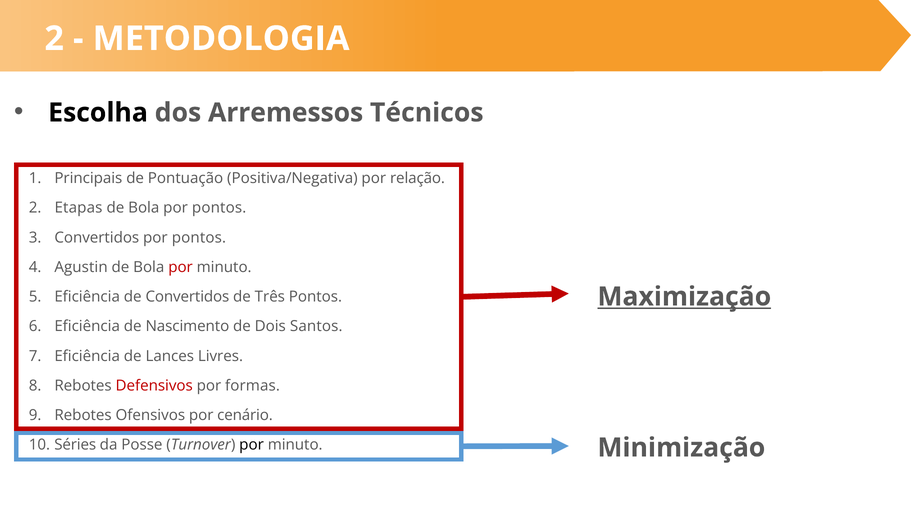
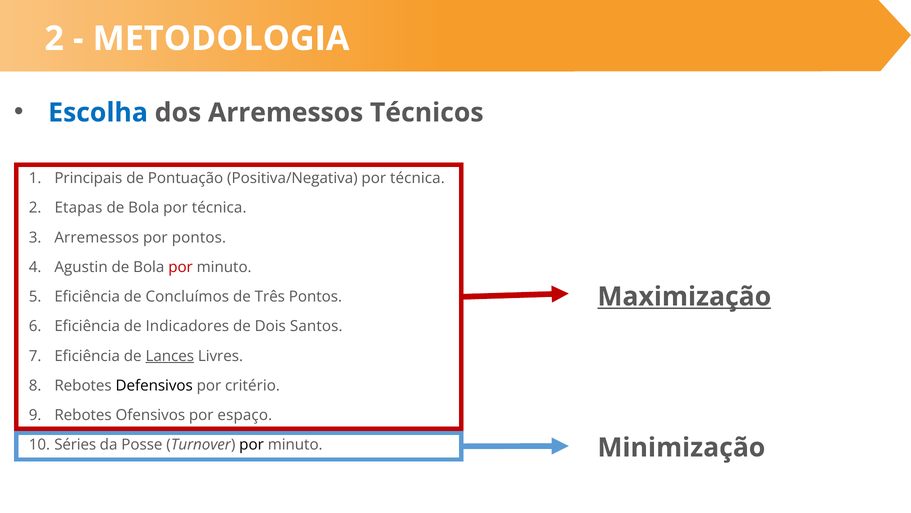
Escolha colour: black -> blue (98, 113)
Positiva/Negativa por relação: relação -> técnica (417, 178)
Bola por pontos: pontos -> técnica (219, 208)
Convertidos: Convertidos -> Arremessos (97, 237)
de Convertidos: Convertidos -> Concluímos (187, 296)
Nascimento: Nascimento -> Indicadores (187, 326)
Lances underline: none -> present (170, 356)
Defensivos colour: red -> black (154, 385)
formas: formas -> critério (253, 385)
cenário: cenário -> espaço (245, 415)
